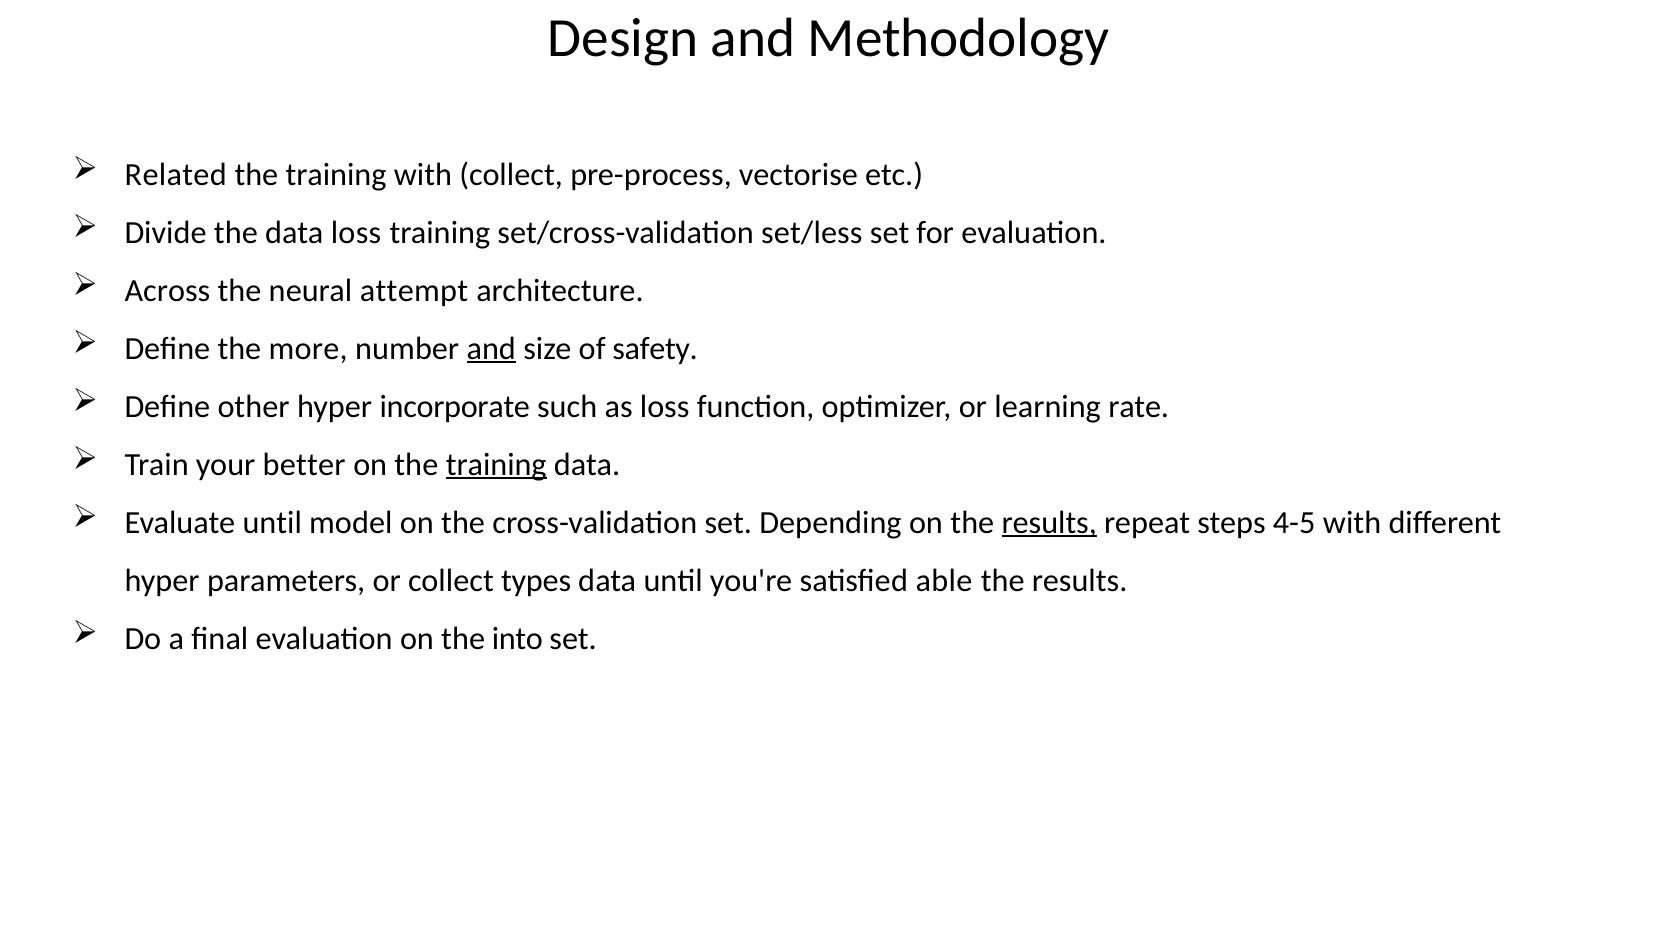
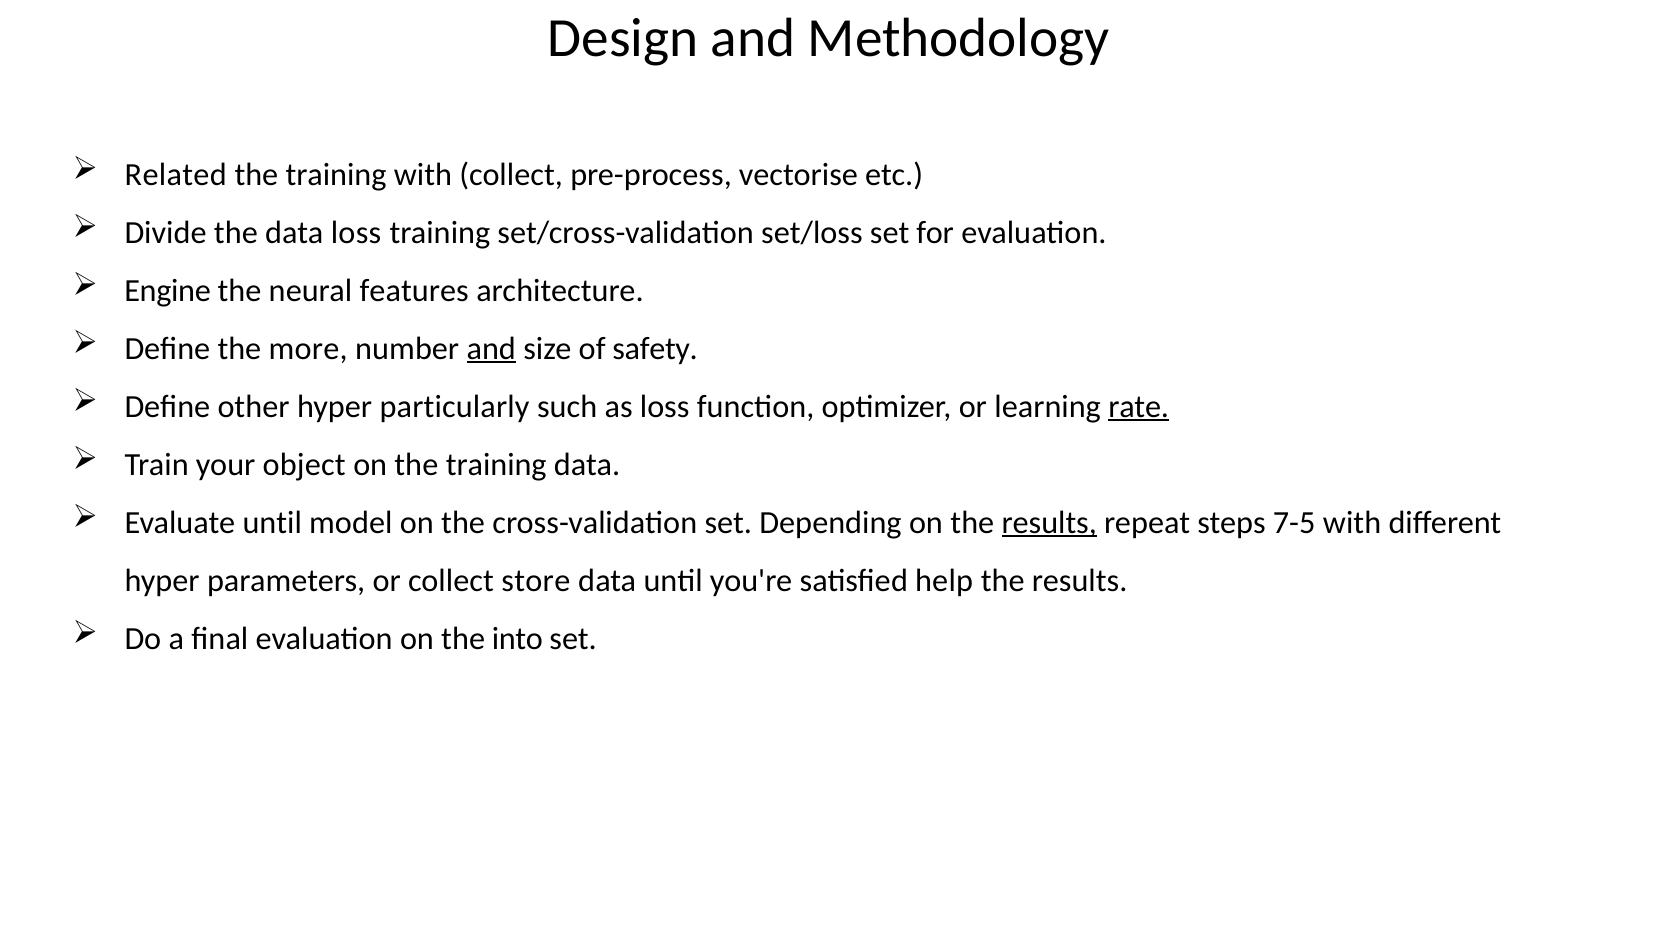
set/less: set/less -> set/loss (812, 233)
Across: Across -> Engine (168, 291)
attempt: attempt -> features (414, 291)
incorporate: incorporate -> particularly (455, 407)
rate underline: none -> present (1139, 407)
better: better -> object (304, 465)
training underline: present -> none (496, 465)
4-5: 4-5 -> 7-5 (1294, 523)
types: types -> store (536, 581)
able: able -> help (944, 581)
